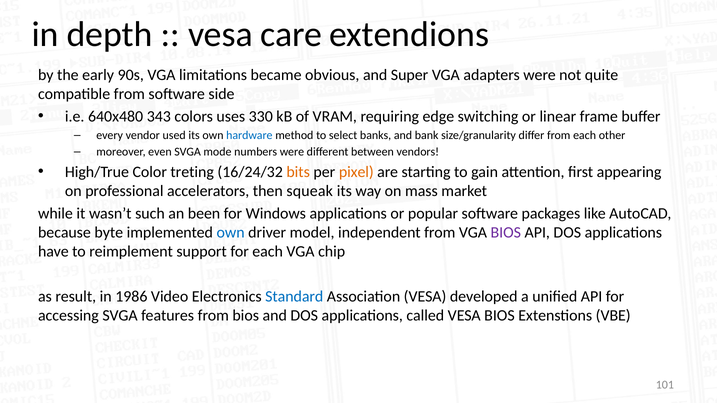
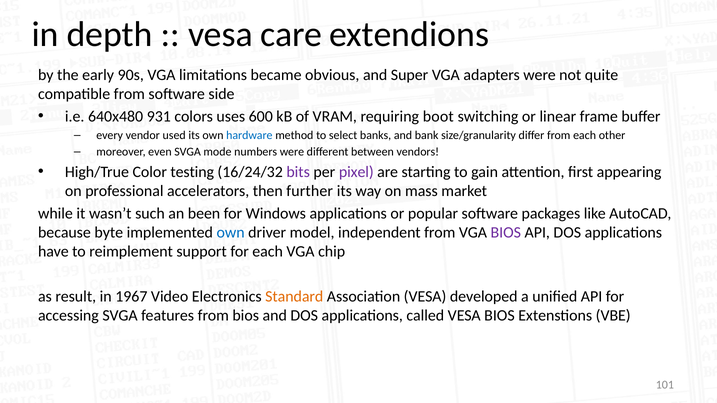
343: 343 -> 931 (159, 116)
330: 330 -> 600 (261, 116)
edge: edge -> boot (438, 116)
treting: treting -> testing (192, 172)
bits colour: orange -> purple (298, 172)
pixel colour: orange -> purple (356, 172)
squeak: squeak -> further (310, 191)
1986: 1986 -> 1967 (131, 297)
Standard colour: blue -> orange (294, 297)
